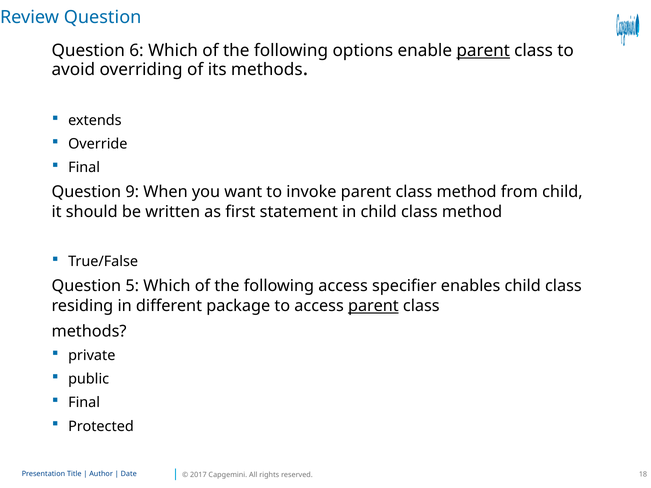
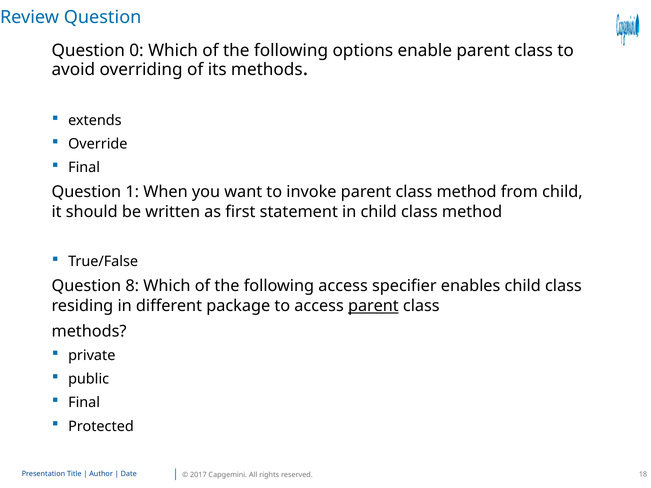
6: 6 -> 0 (136, 51)
parent underline: present -> none (483, 51)
9: 9 -> 1 (132, 192)
5: 5 -> 8 (132, 286)
